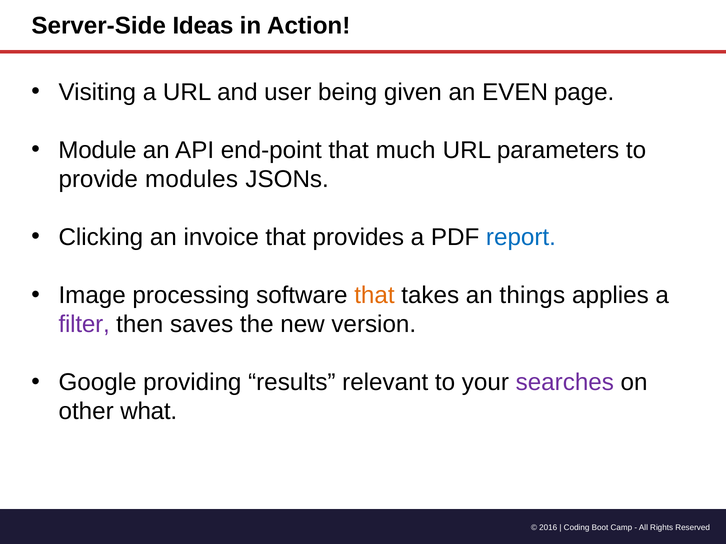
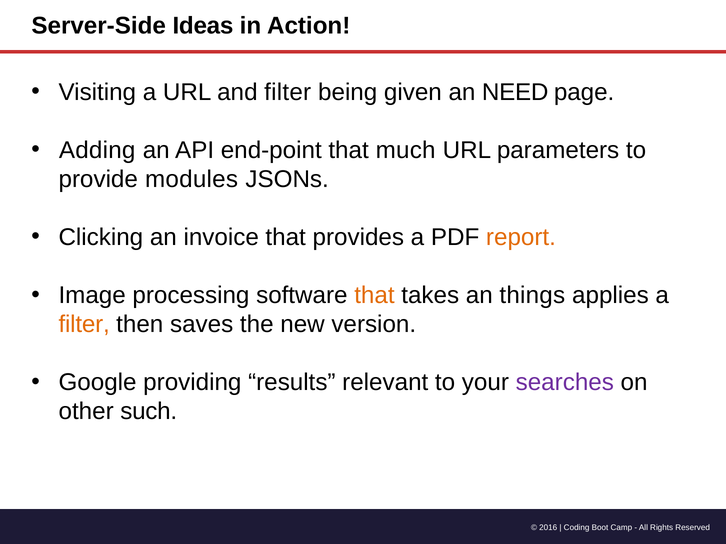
and user: user -> filter (288, 92)
EVEN: EVEN -> NEED (515, 92)
Module: Module -> Adding (97, 150)
report colour: blue -> orange (521, 238)
filter colour: purple -> orange (84, 325)
what: what -> such (149, 412)
